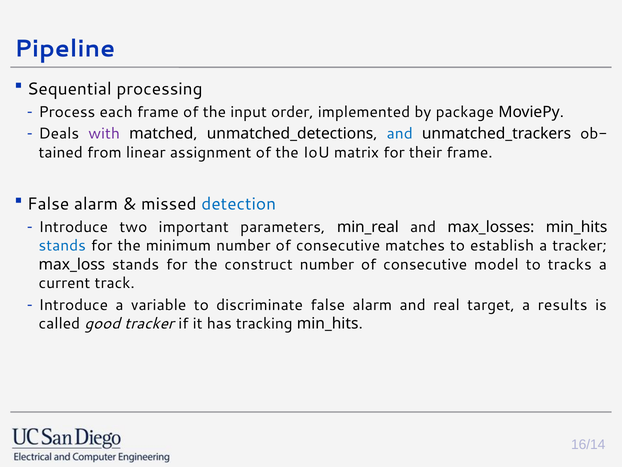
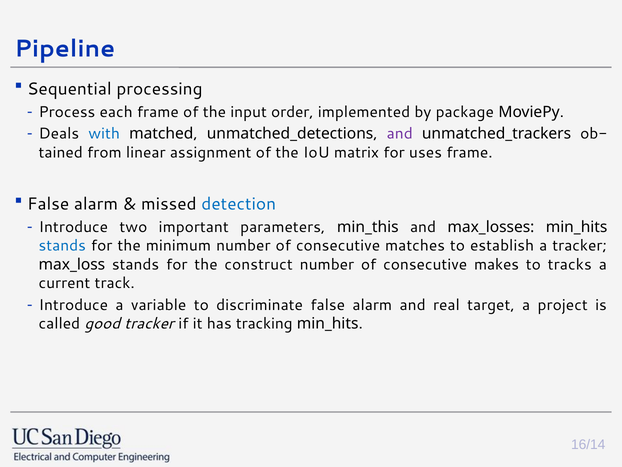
with colour: purple -> blue (104, 134)
and colour: blue -> purple (400, 134)
their: their -> uses (425, 152)
min_real: min_real -> min_this (368, 227)
model: model -> makes (497, 264)
results: results -> project (563, 305)
